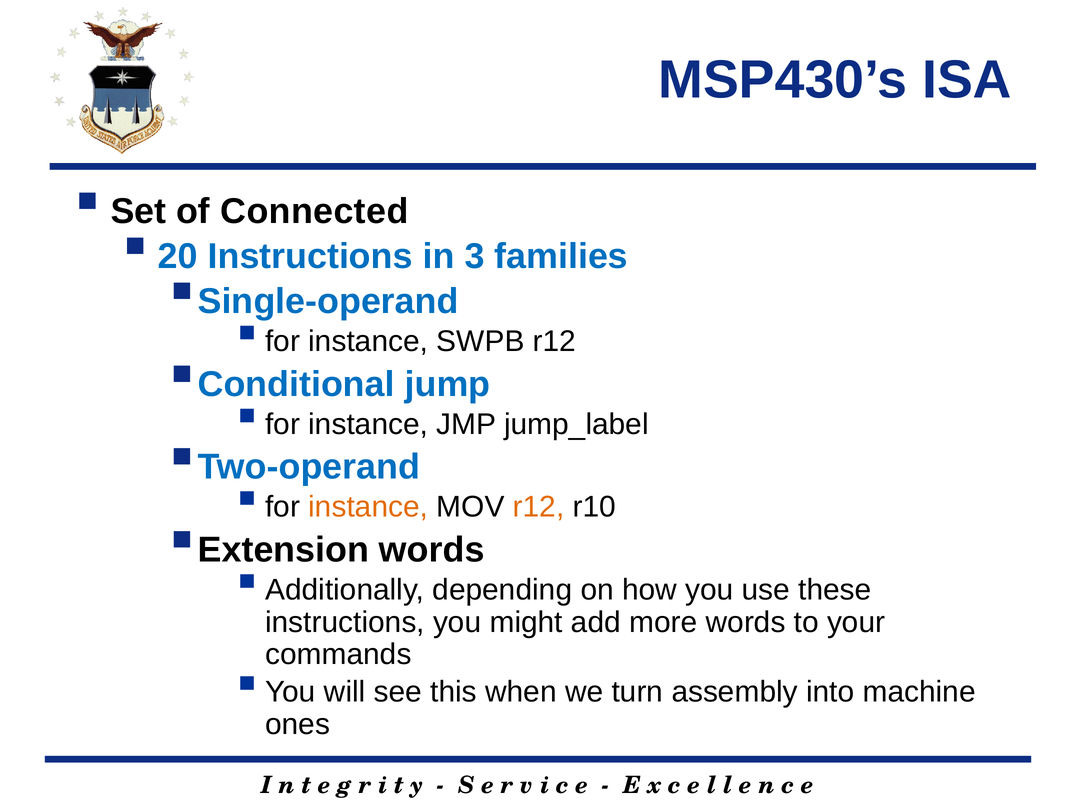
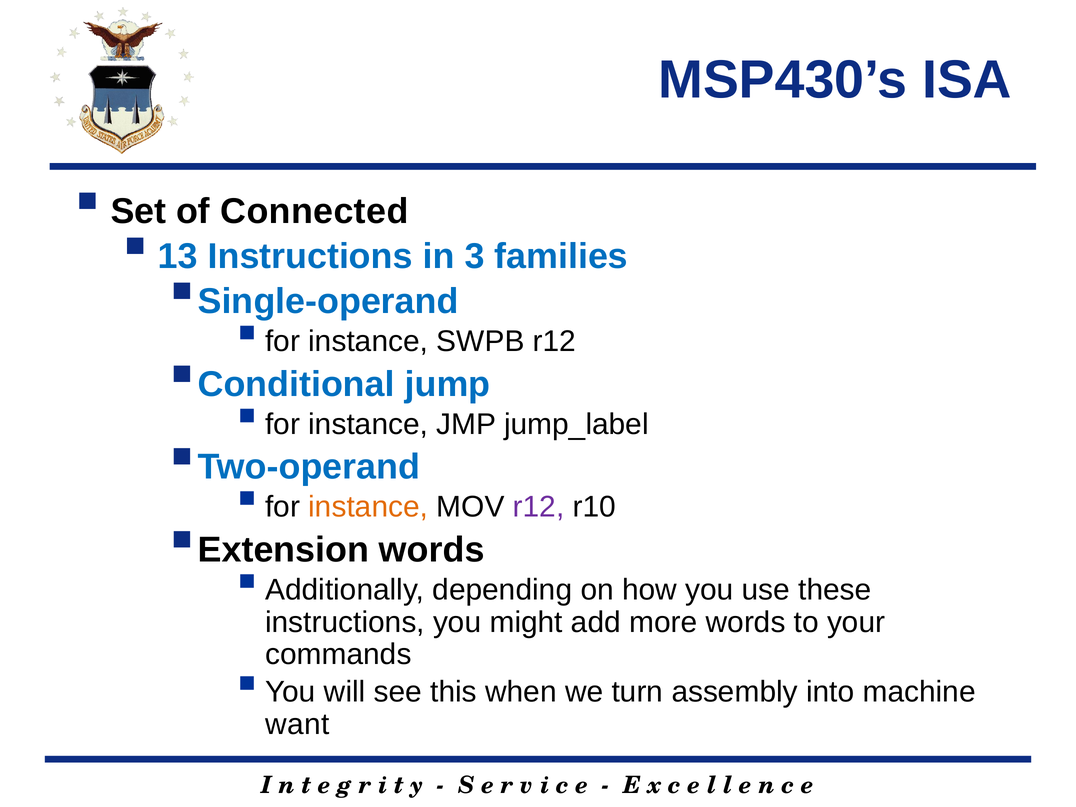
20: 20 -> 13 (178, 256)
r12 colour: orange -> purple (539, 507)
ones: ones -> want (297, 724)
